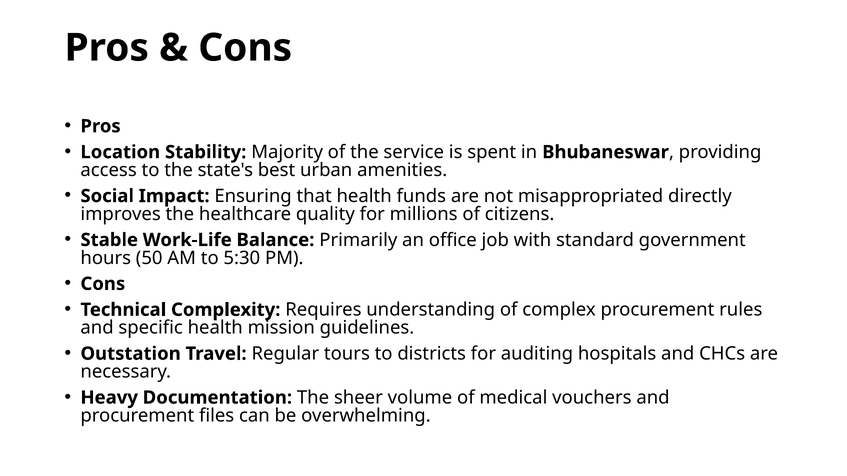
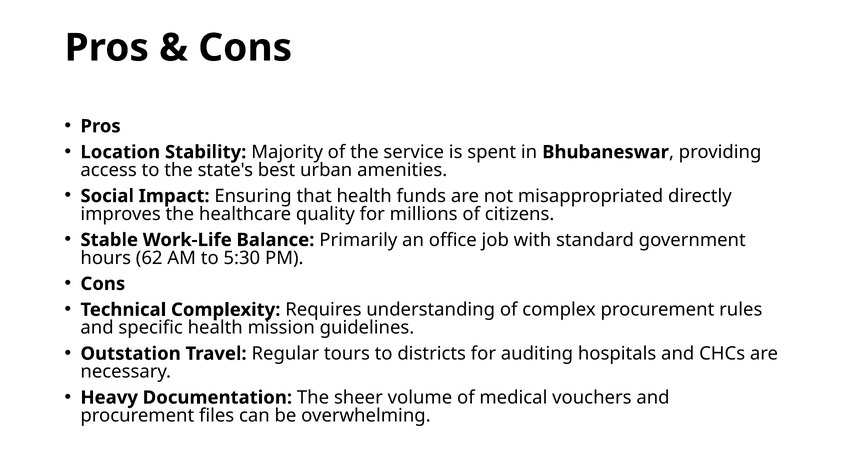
50: 50 -> 62 (149, 258)
